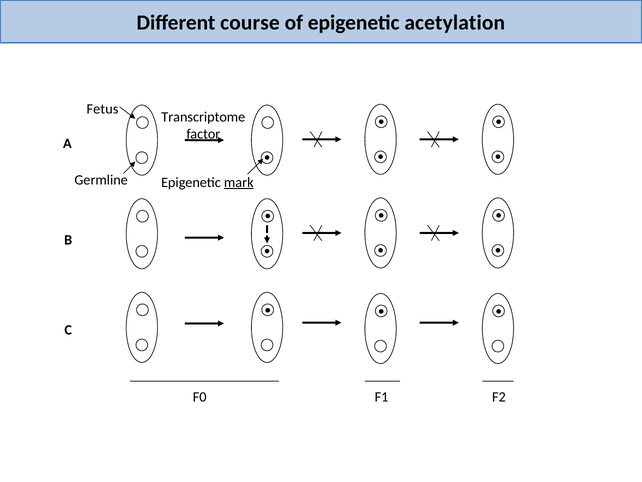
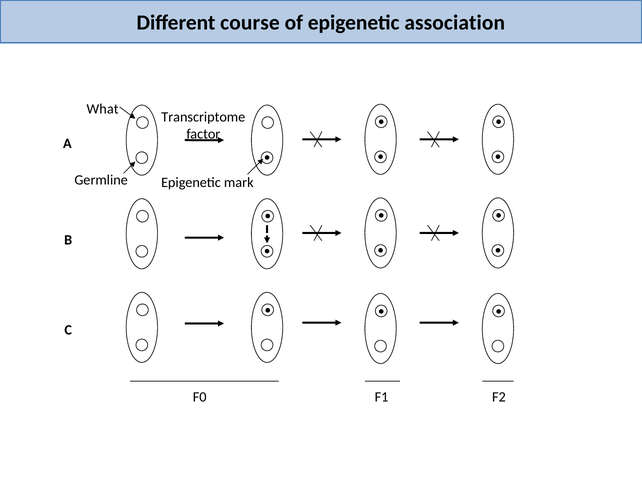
acetylation: acetylation -> association (455, 23)
Fetus: Fetus -> What (103, 109)
mark underline: present -> none (239, 182)
